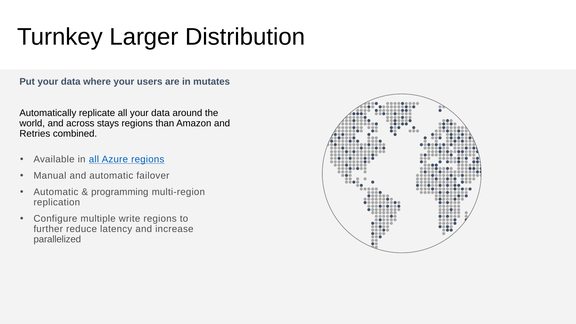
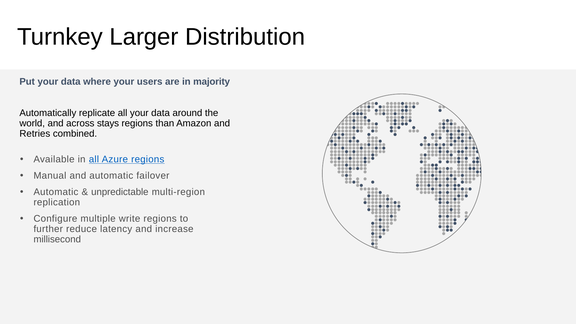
mutates: mutates -> majority (212, 82)
programming: programming -> unpredictable (120, 192)
parallelized: parallelized -> millisecond (57, 239)
